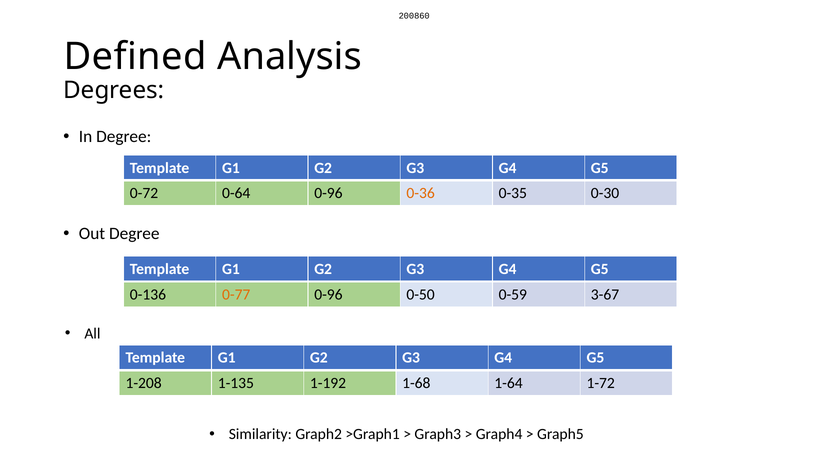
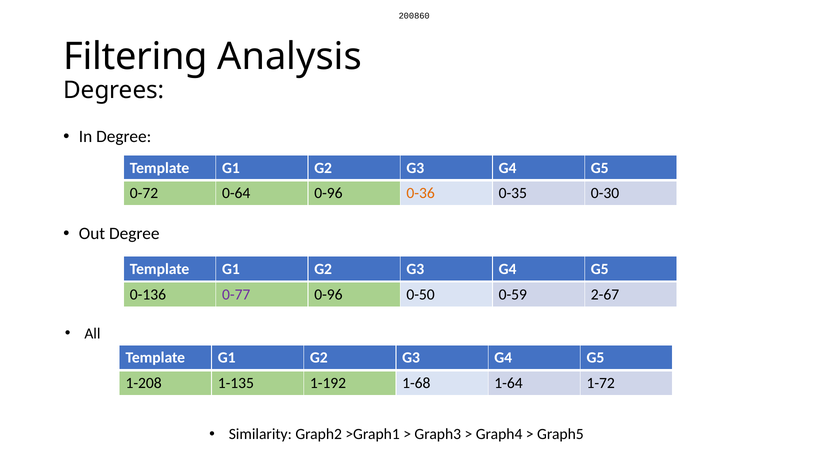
Defined: Defined -> Filtering (135, 57)
0-77 colour: orange -> purple (236, 294)
3-67: 3-67 -> 2-67 (605, 294)
